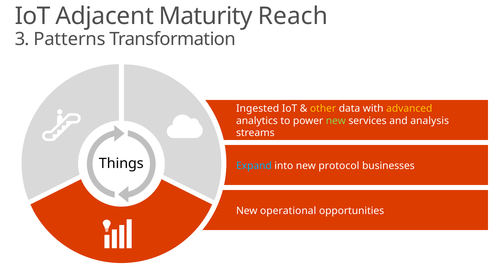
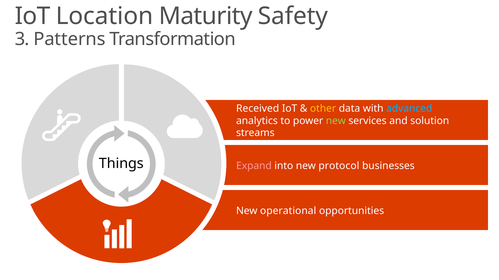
Adjacent: Adjacent -> Location (105, 16)
Reach: Reach -> Safety (293, 16)
Ingested: Ingested -> Received (258, 109)
advanced colour: yellow -> light blue (409, 109)
analysis: analysis -> solution (430, 121)
Expand colour: light blue -> pink (254, 166)
